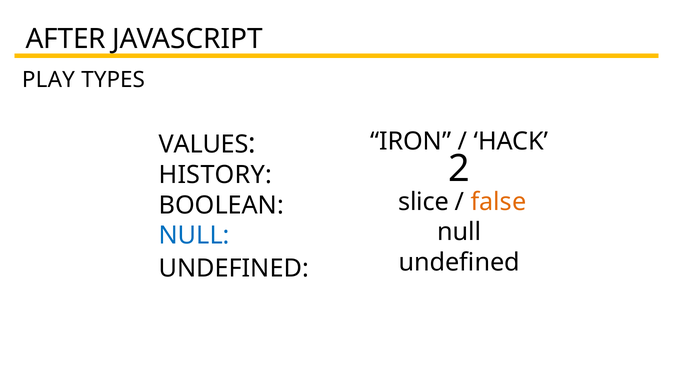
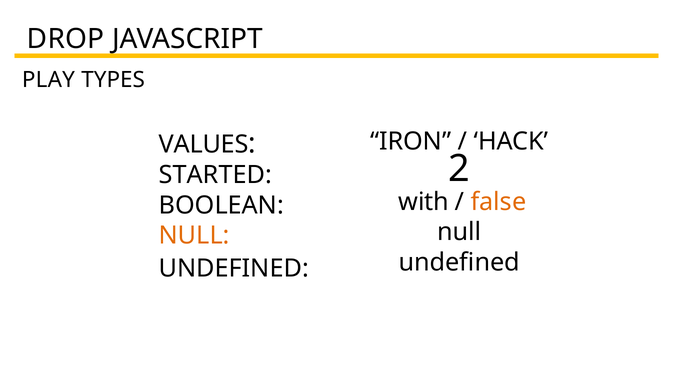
AFTER: AFTER -> DROP (66, 39)
HISTORY: HISTORY -> STARTED (215, 175)
slice: slice -> with (424, 202)
NULL colour: blue -> orange (194, 236)
